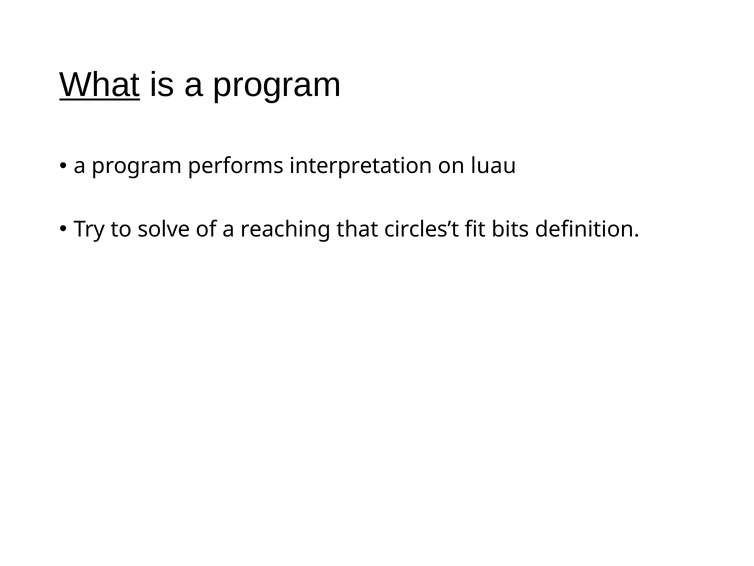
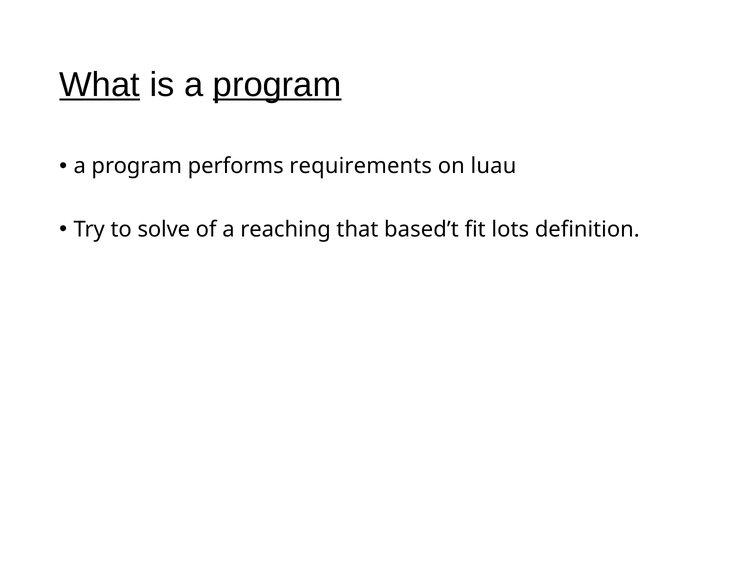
program underline: none -> present (277, 85)
interpretation: interpretation -> requirements (361, 166)
circles’t: circles’t -> based’t (421, 229)
bits: bits -> lots (510, 229)
